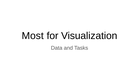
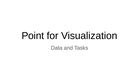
Most: Most -> Point (33, 36)
